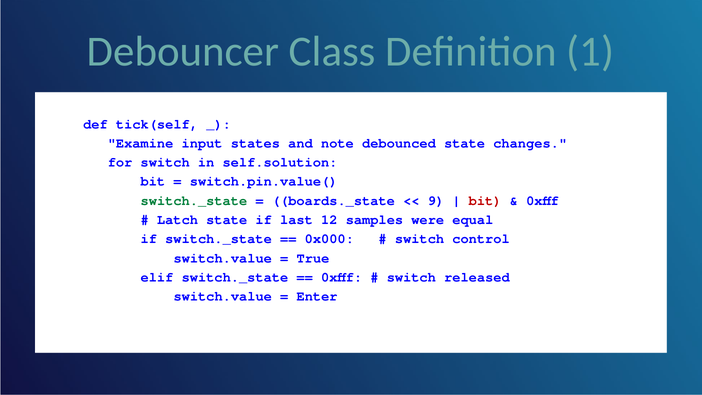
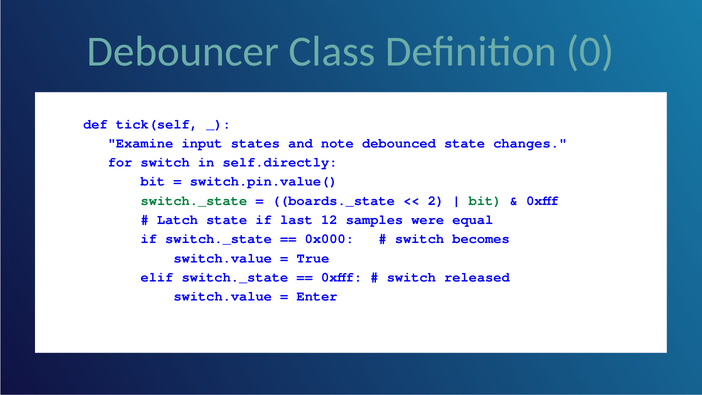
1: 1 -> 0 (590, 52)
self.solution: self.solution -> self.directly (280, 162)
9: 9 -> 2 (436, 201)
bit colour: red -> green (485, 201)
control: control -> becomes (481, 239)
